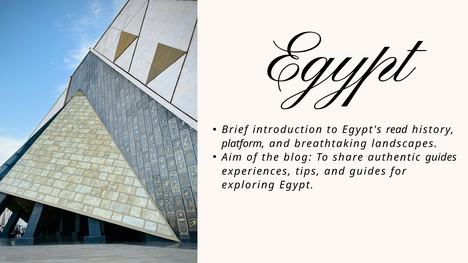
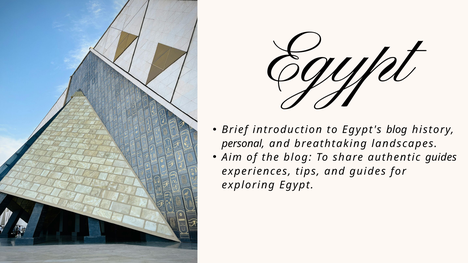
Egypt's read: read -> blog (397, 130)
platform: platform -> personal (243, 144)
